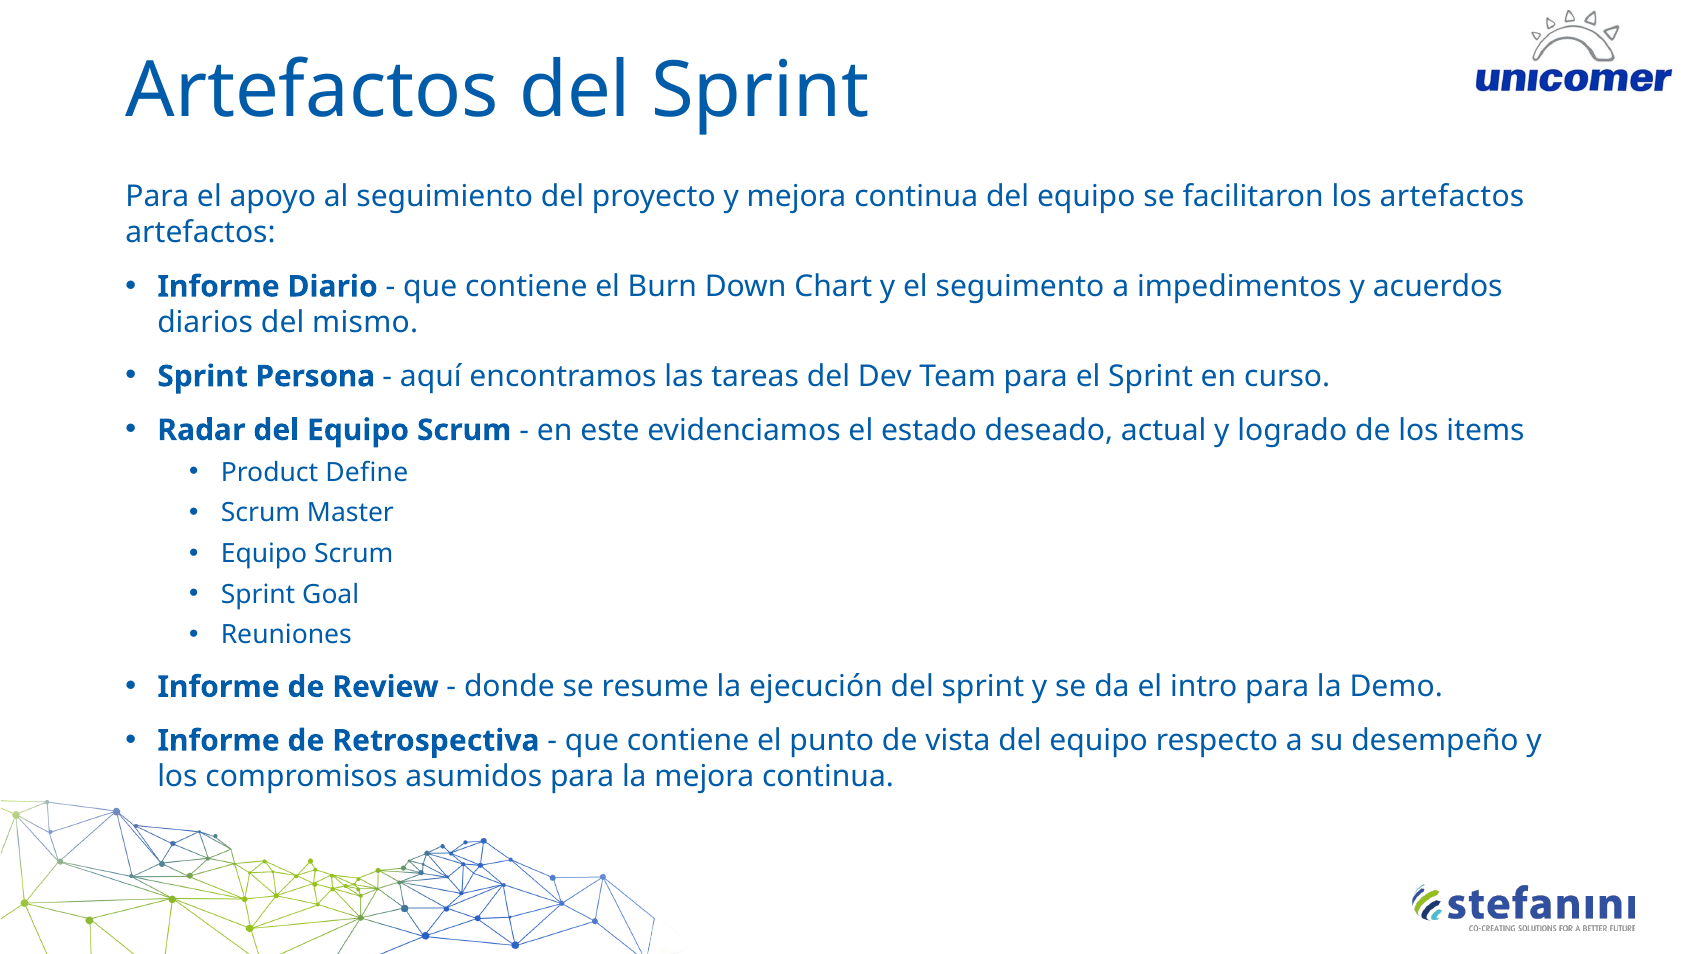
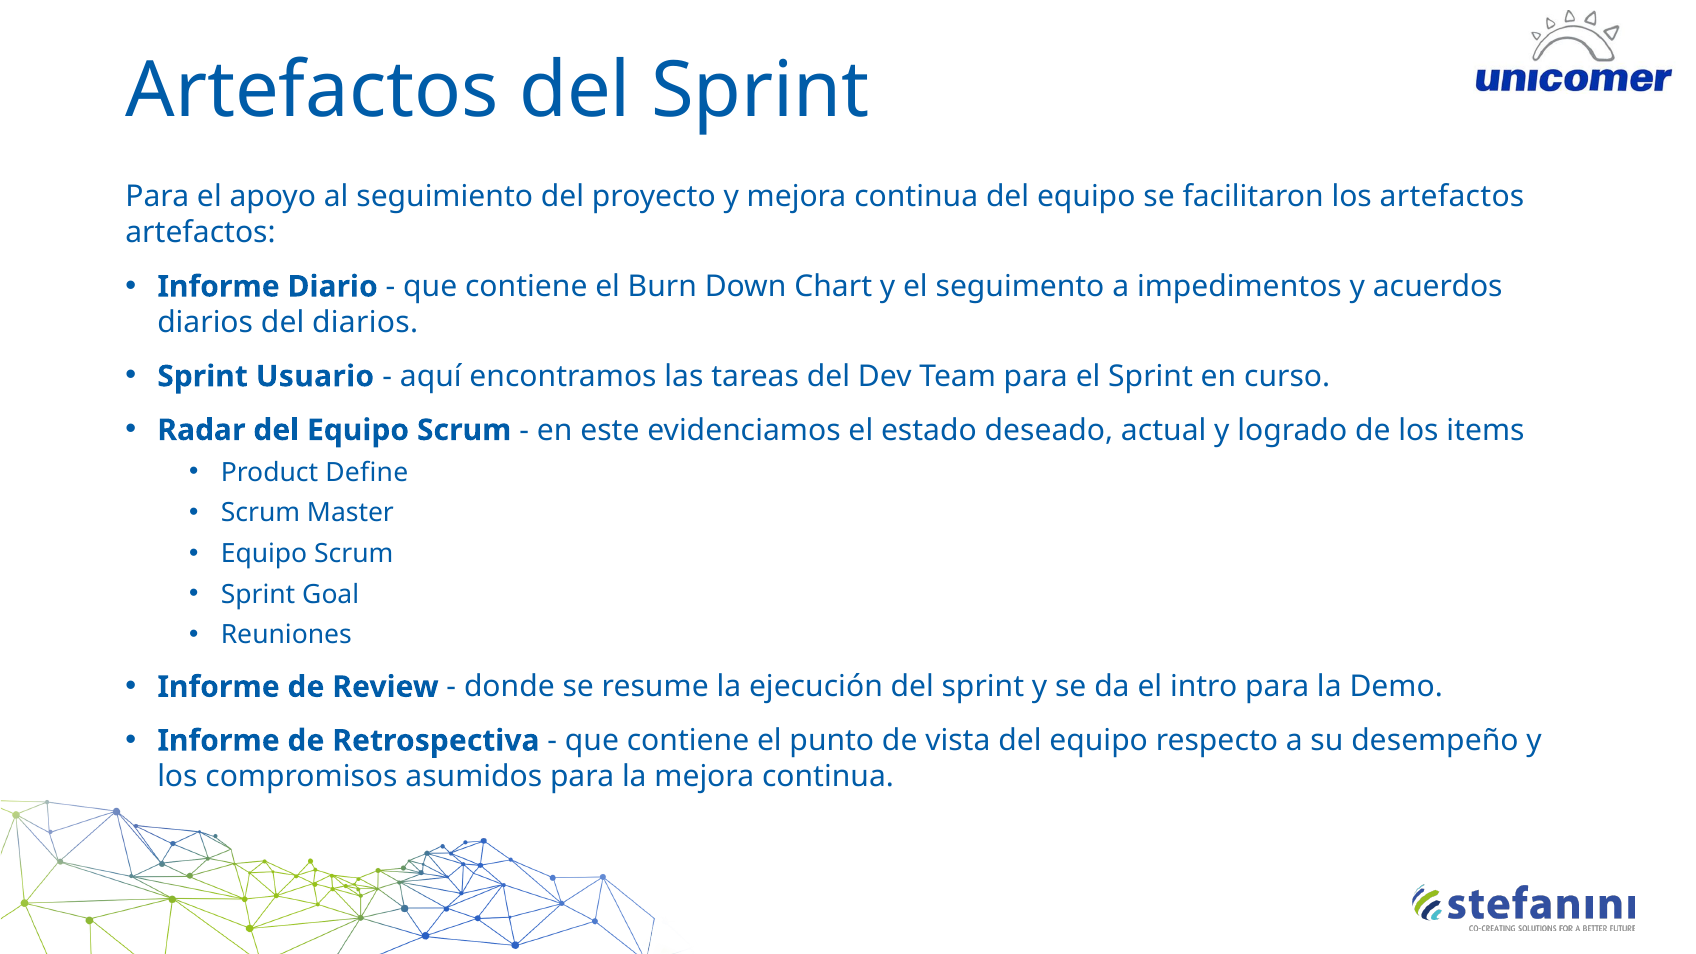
del mismo: mismo -> diarios (365, 323)
Persona: Persona -> Usuario (315, 376)
